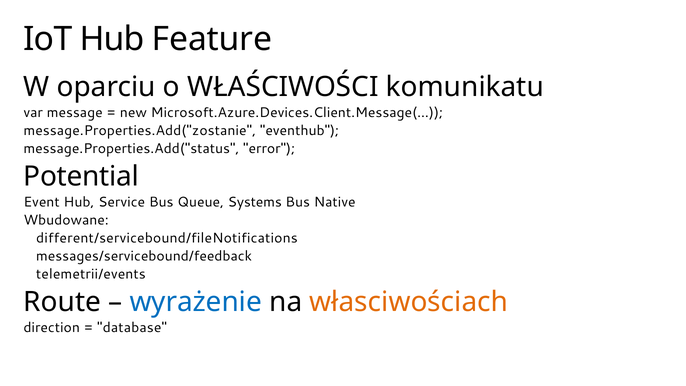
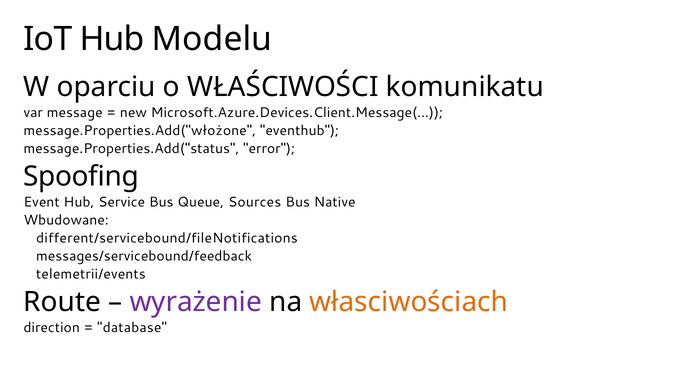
Feature: Feature -> Modelu (212, 39)
message.Properties.Add("zostanie: message.Properties.Add("zostanie -> message.Properties.Add("włożone (140, 130)
Potential: Potential -> Spoofing (81, 177)
Systems: Systems -> Sources (255, 202)
wyrażenie colour: blue -> purple (196, 302)
